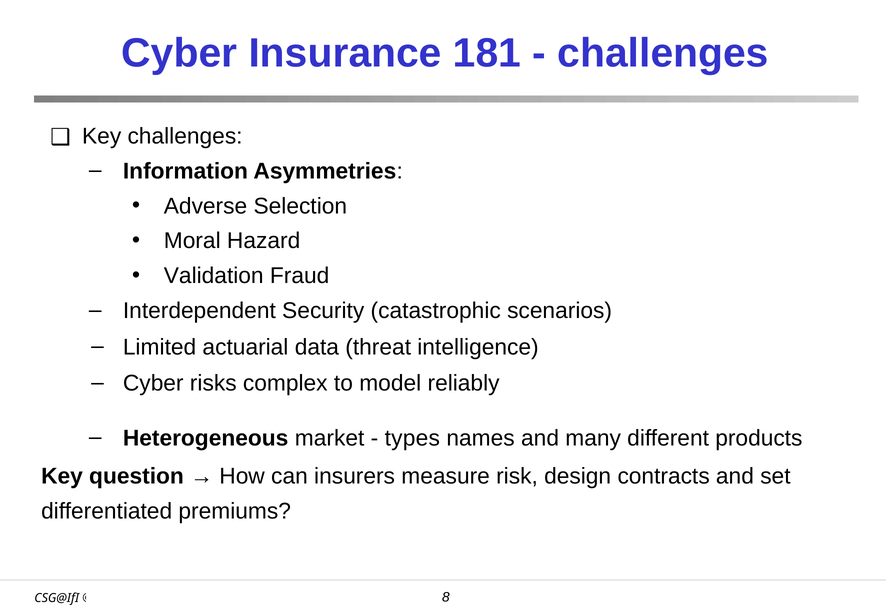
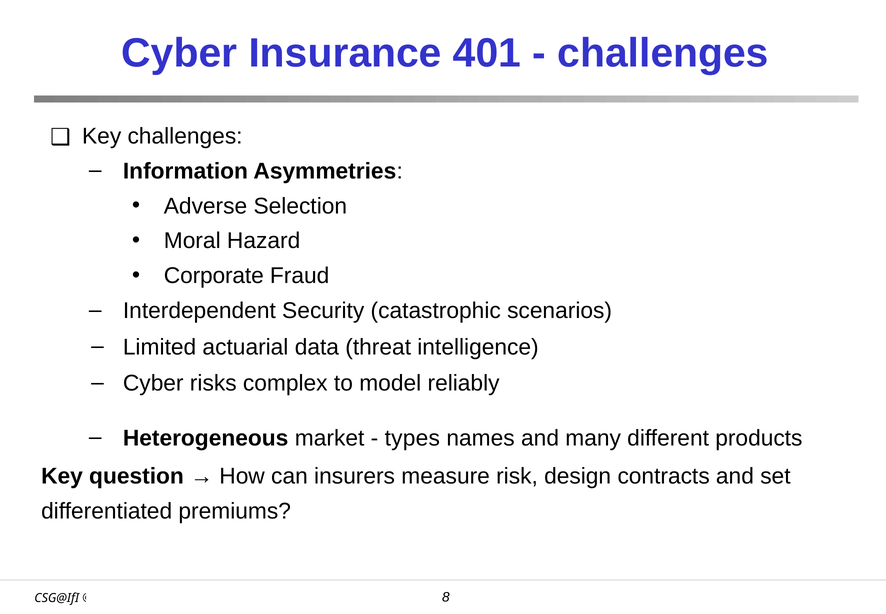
181: 181 -> 401 (487, 53)
Validation: Validation -> Corporate (214, 276)
